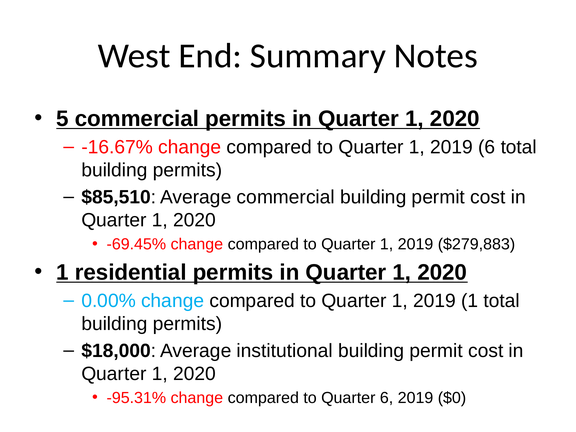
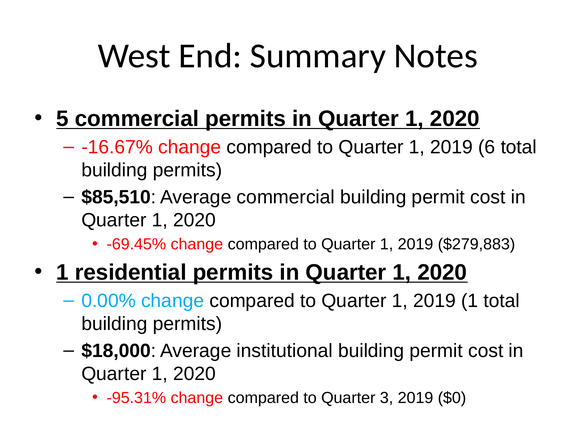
Quarter 6: 6 -> 3 (387, 398)
